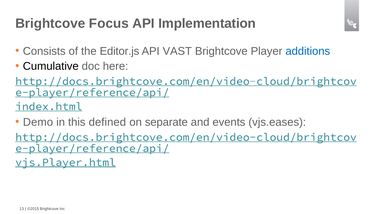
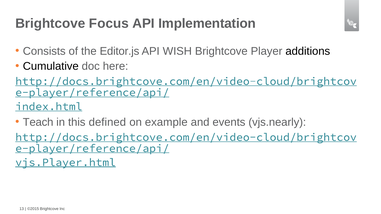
VAST: VAST -> WISH (177, 51)
additions colour: blue -> black (308, 51)
Demo: Demo -> Teach (38, 122)
separate: separate -> example (166, 122)
vjs.eases: vjs.eases -> vjs.nearly (277, 122)
